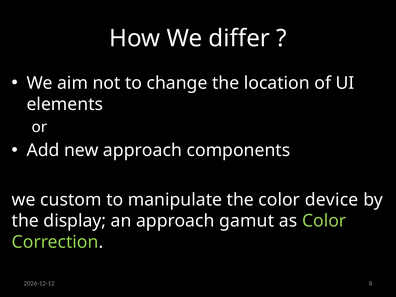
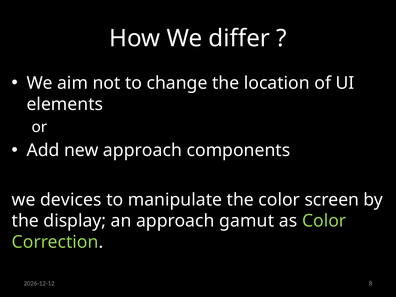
custom: custom -> devices (71, 200)
device: device -> screen (332, 200)
